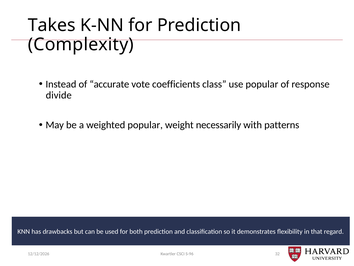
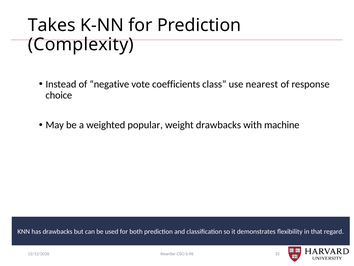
accurate: accurate -> negative (109, 84)
use popular: popular -> nearest (262, 84)
divide: divide -> choice (59, 95)
weight necessarily: necessarily -> drawbacks (218, 125)
patterns: patterns -> machine (282, 125)
